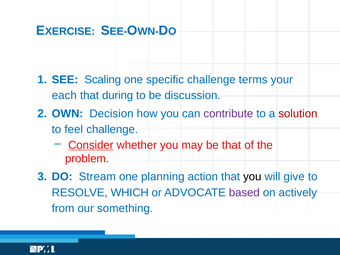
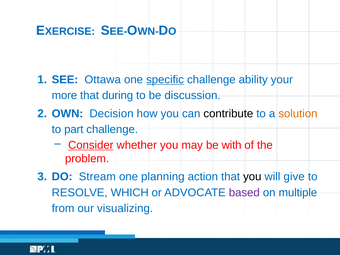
Scaling: Scaling -> Ottawa (103, 80)
specific underline: none -> present (165, 80)
terms: terms -> ability (253, 80)
each: each -> more (64, 96)
contribute colour: purple -> black (228, 114)
solution colour: red -> orange (298, 114)
feel: feel -> part (74, 130)
be that: that -> with (232, 145)
actively: actively -> multiple (298, 193)
something: something -> visualizing (125, 209)
